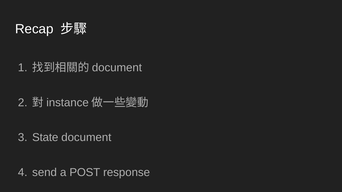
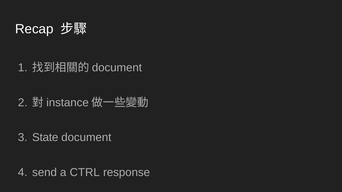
POST: POST -> CTRL (85, 173)
